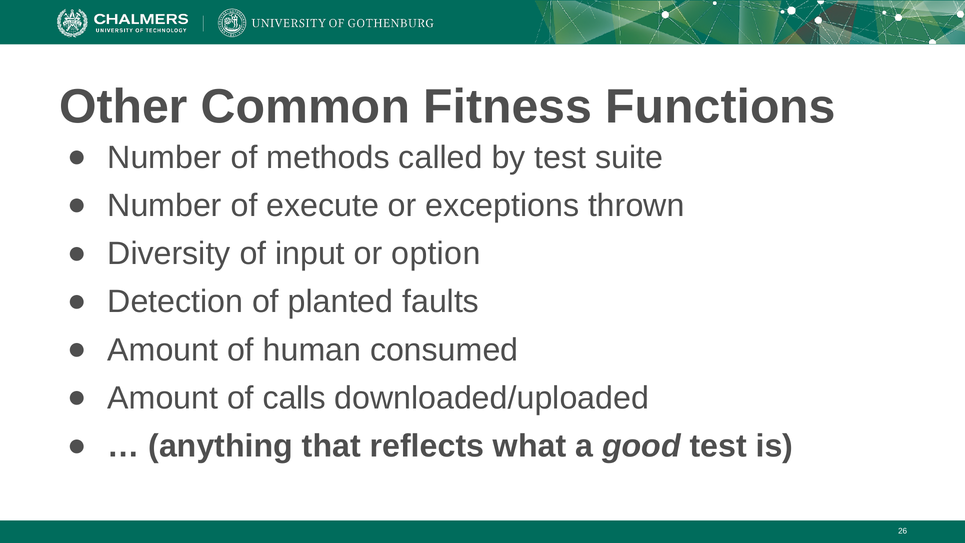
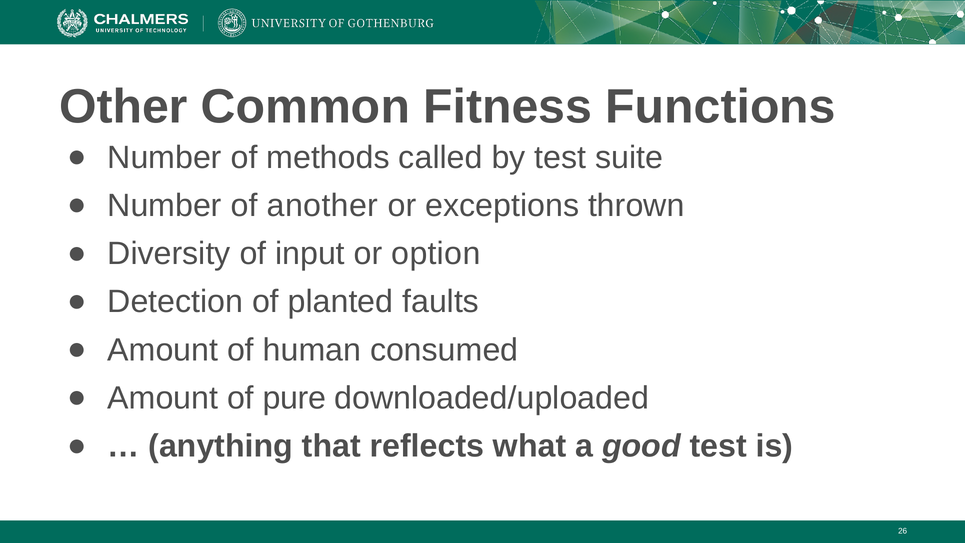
execute: execute -> another (322, 205)
calls: calls -> pure (294, 398)
